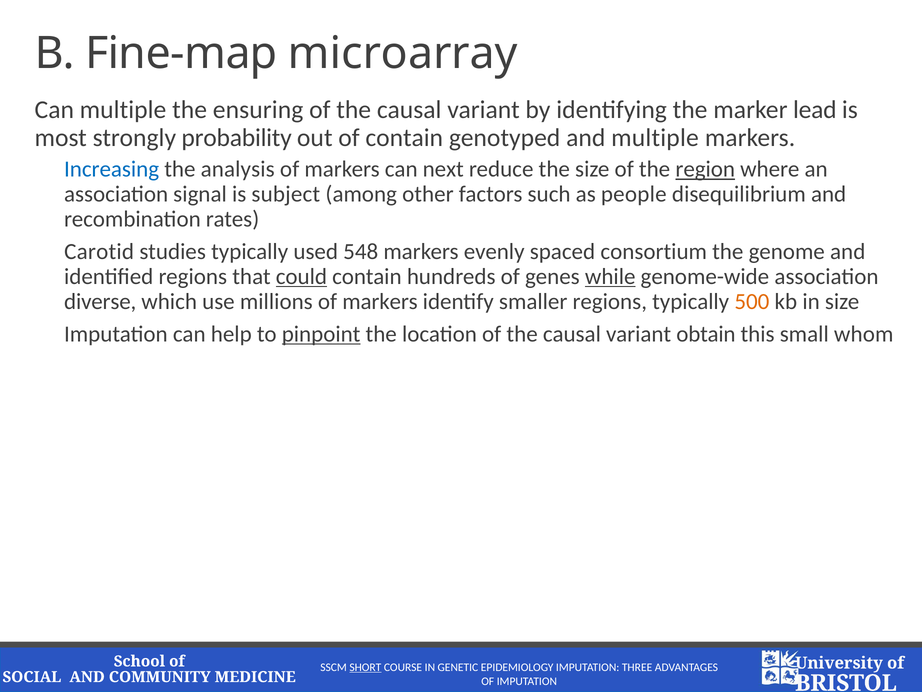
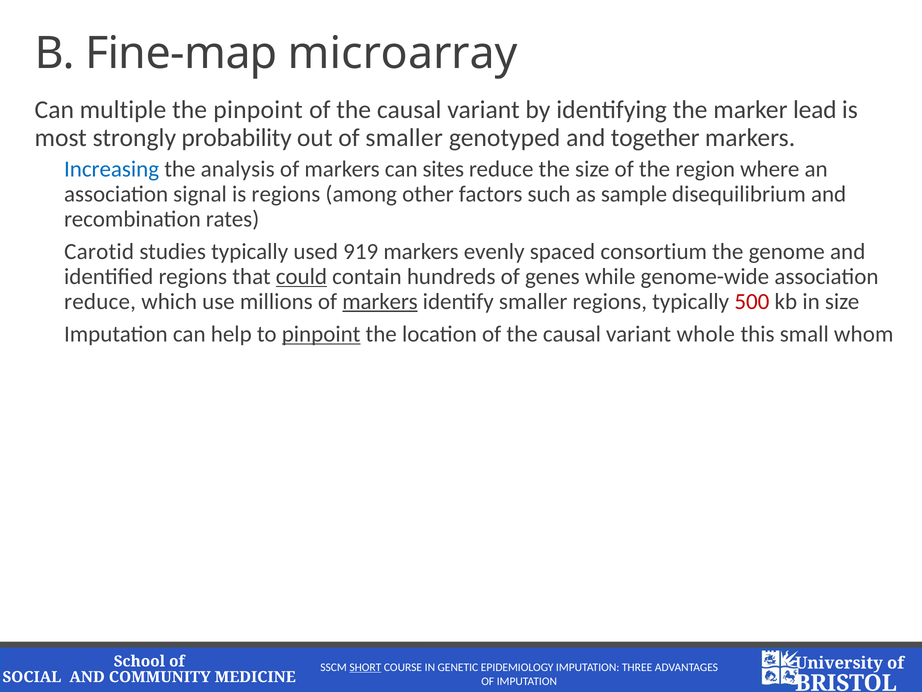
the ensuring: ensuring -> pinpoint (258, 110)
of contain: contain -> smaller (404, 138)
and multiple: multiple -> together (655, 138)
next: next -> sites (443, 169)
region underline: present -> none (705, 169)
is subject: subject -> regions (286, 194)
people: people -> sample (634, 194)
548: 548 -> 919 (361, 251)
while underline: present -> none (610, 276)
diverse: diverse -> reduce (100, 301)
markers underline: none -> present (380, 301)
500 colour: orange -> red (752, 301)
obtain: obtain -> whole (706, 334)
